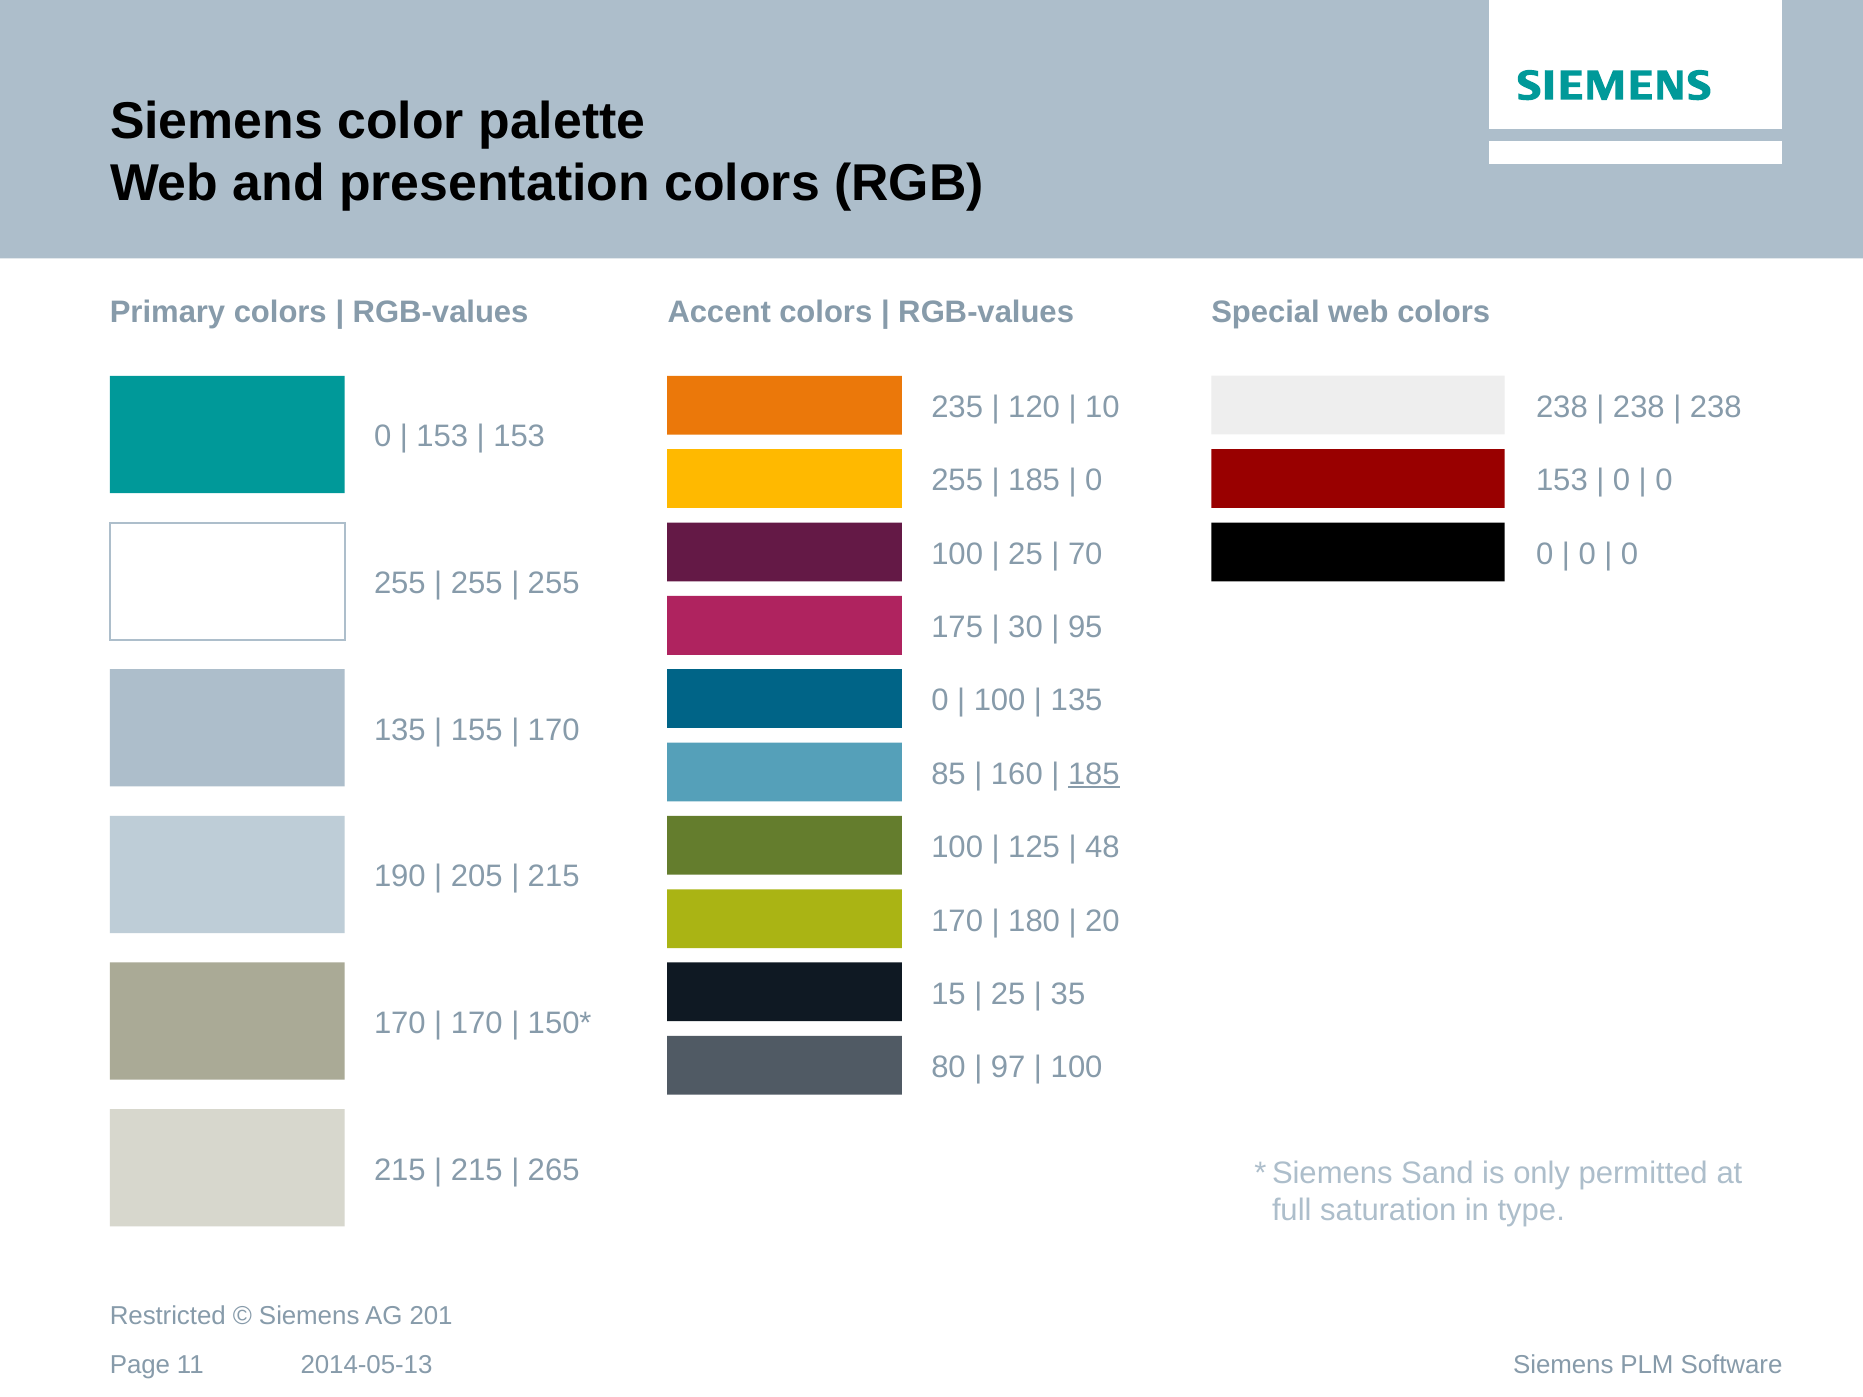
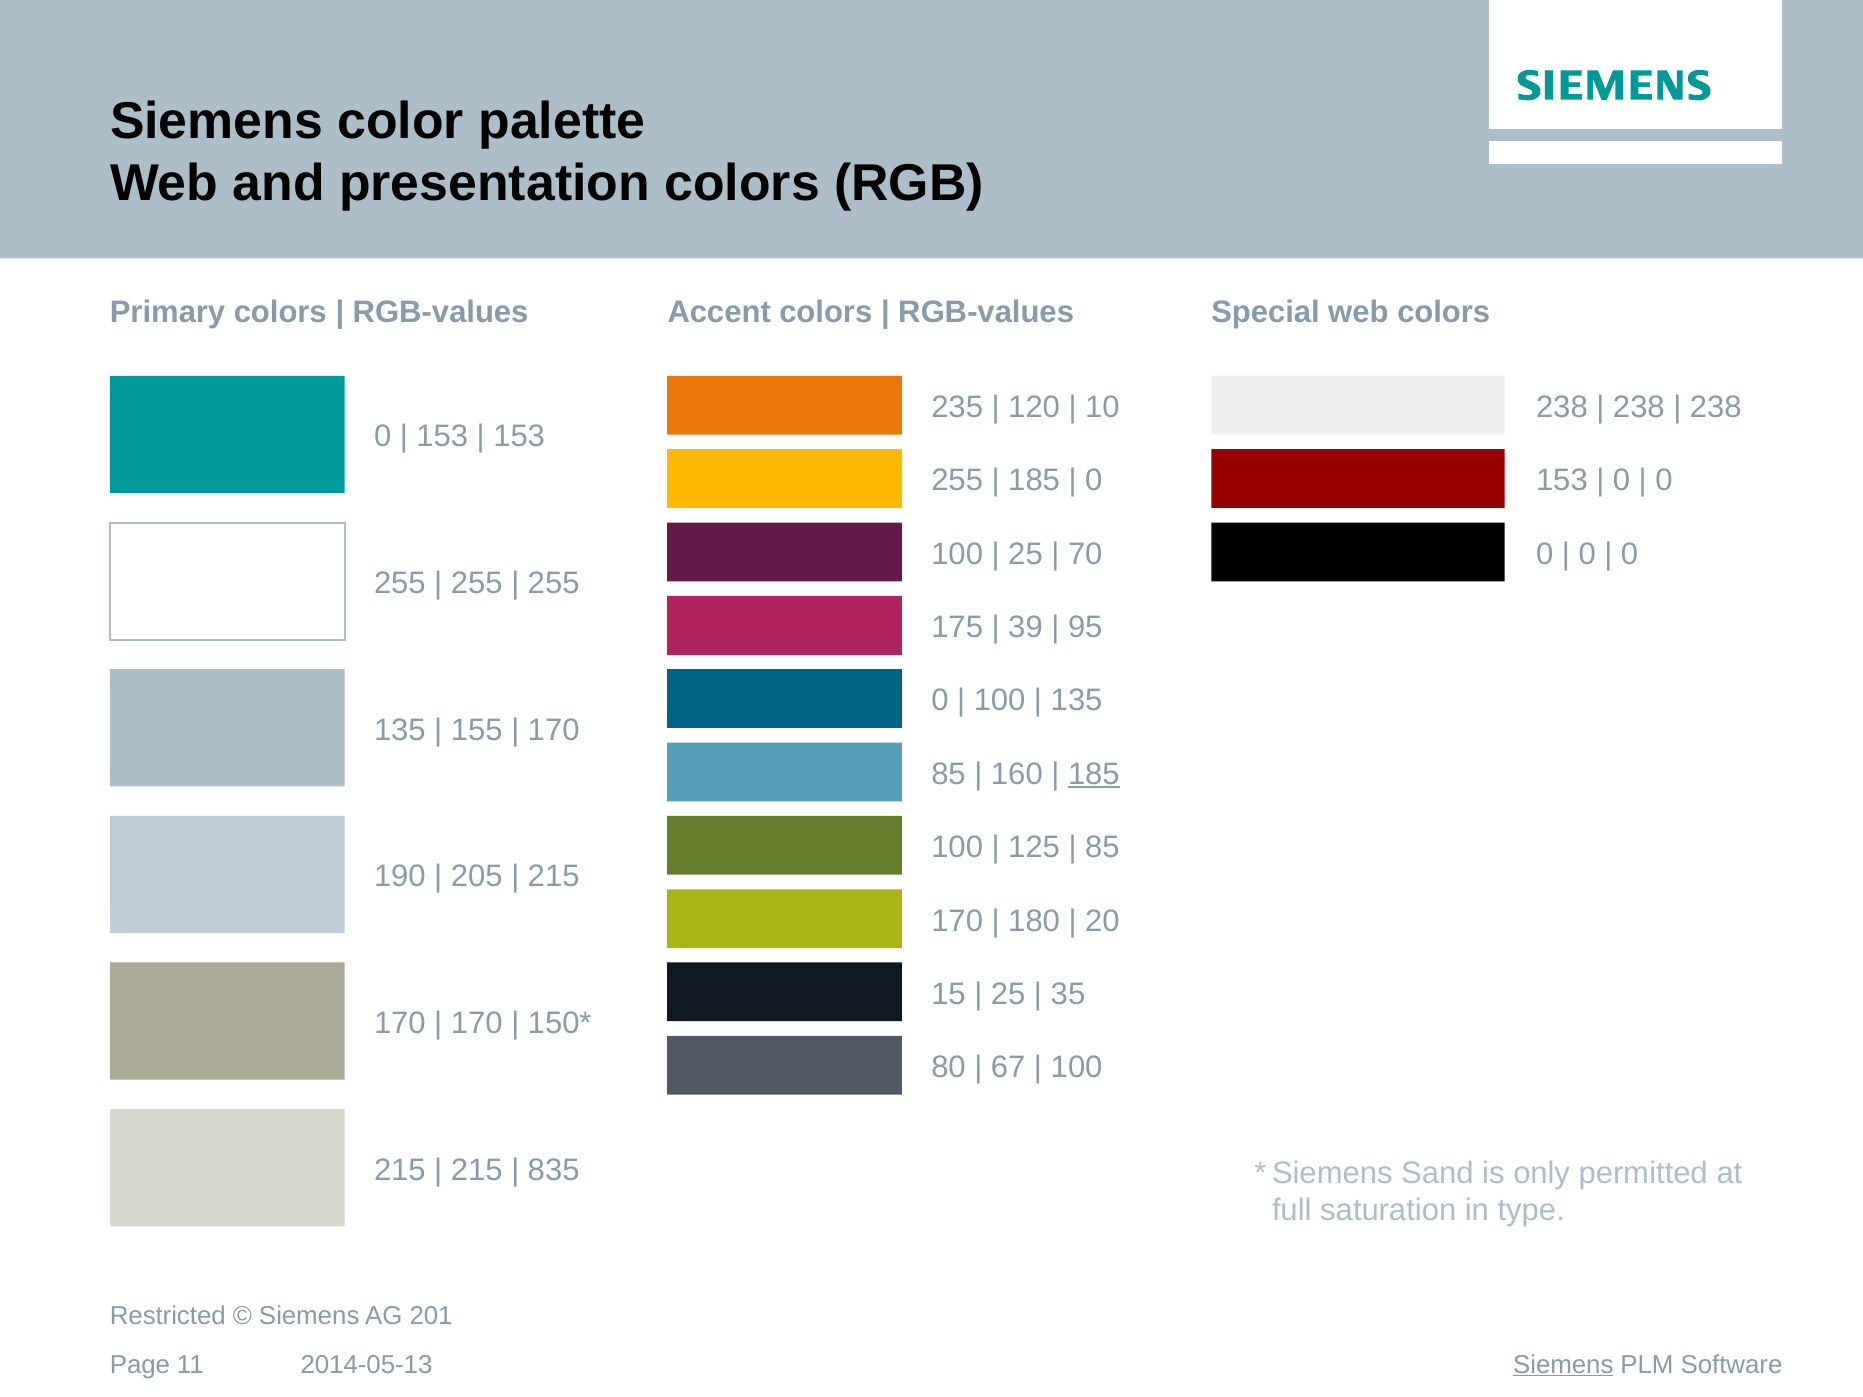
30: 30 -> 39 (1026, 628)
48: 48 -> 85 (1102, 848)
97: 97 -> 67 (1008, 1068)
265: 265 -> 835 (554, 1170)
Siemens underline: none -> present (1563, 1365)
